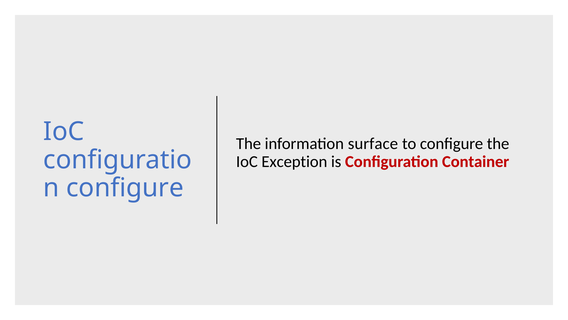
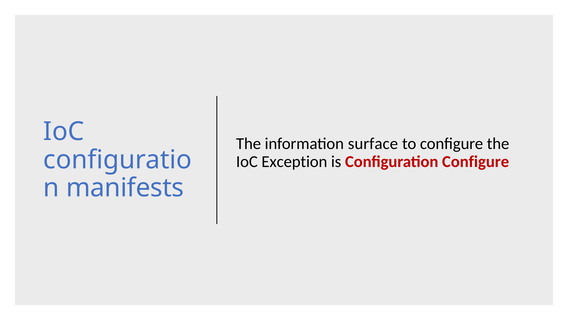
Configuration Container: Container -> Configure (476, 161)
configure: configure -> manifests (125, 188)
